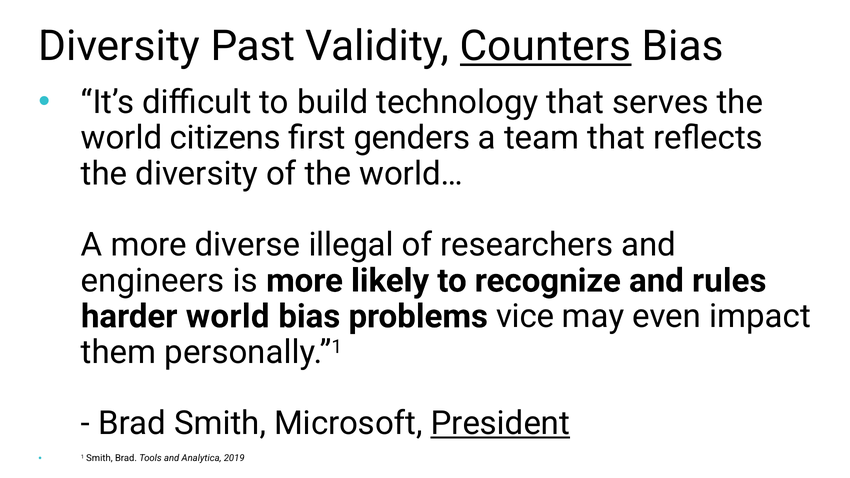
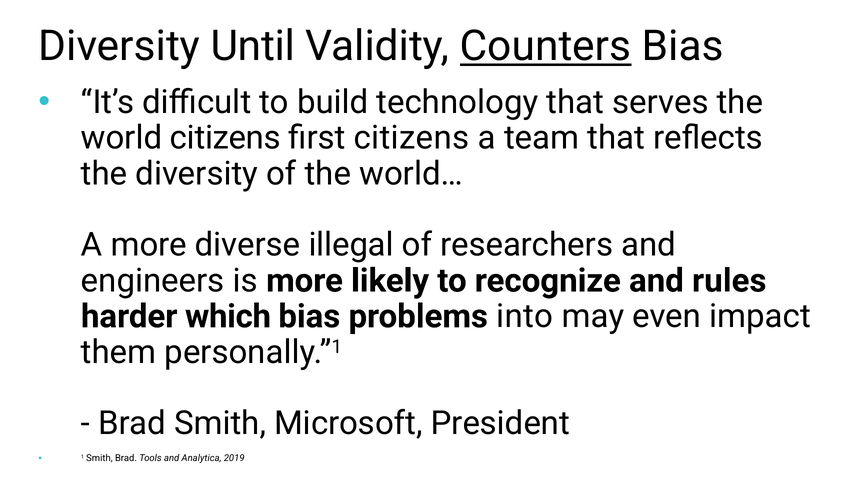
Past: Past -> Until (253, 46)
first genders: genders -> citizens (412, 138)
harder world: world -> which (228, 317)
vice: vice -> into (525, 317)
President underline: present -> none (500, 424)
